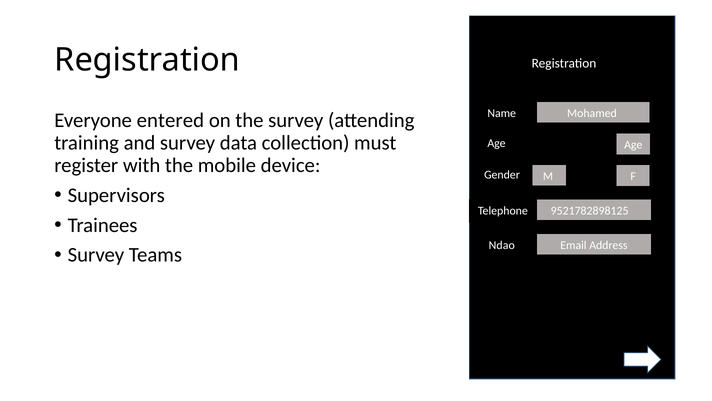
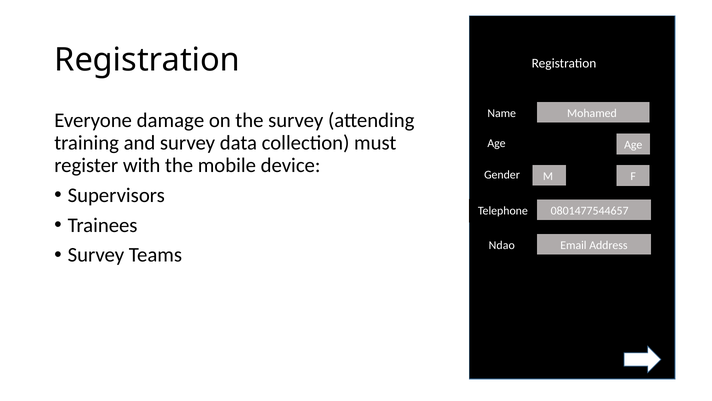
entered: entered -> damage (170, 120)
9521782898125: 9521782898125 -> 0801477544657 (590, 210)
